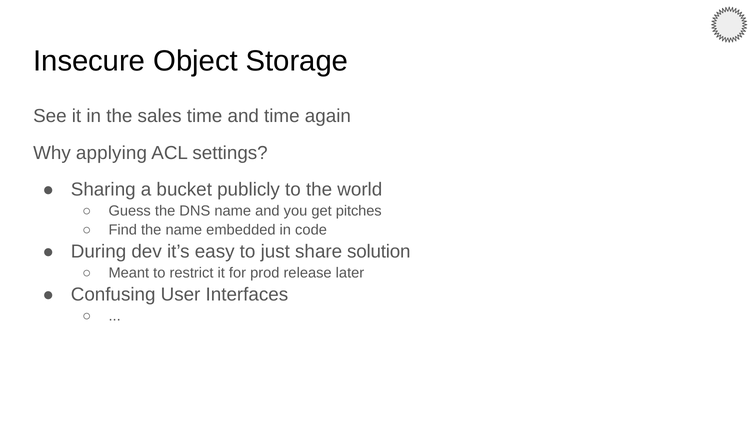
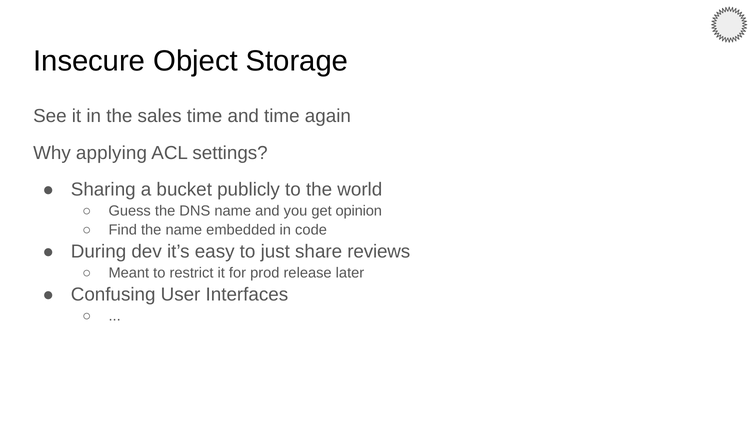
pitches: pitches -> opinion (359, 211)
solution: solution -> reviews (379, 252)
